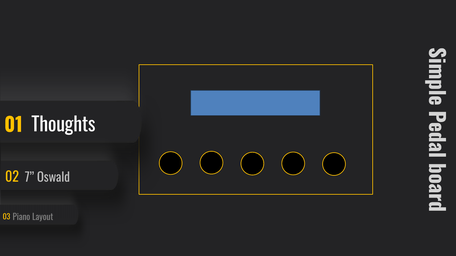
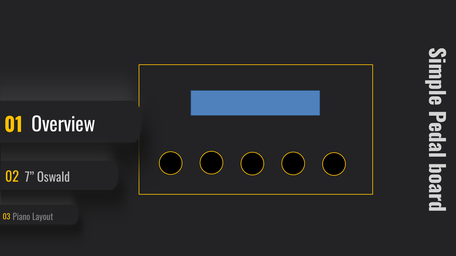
Thoughts: Thoughts -> Overview (63, 125)
